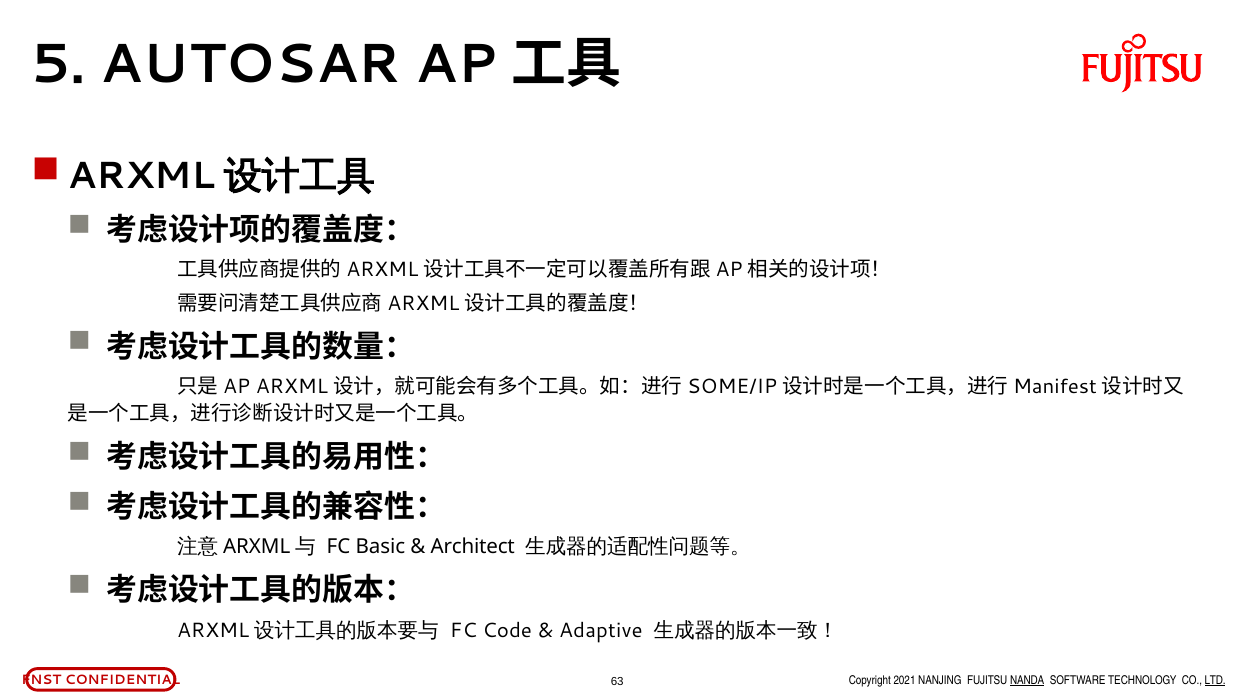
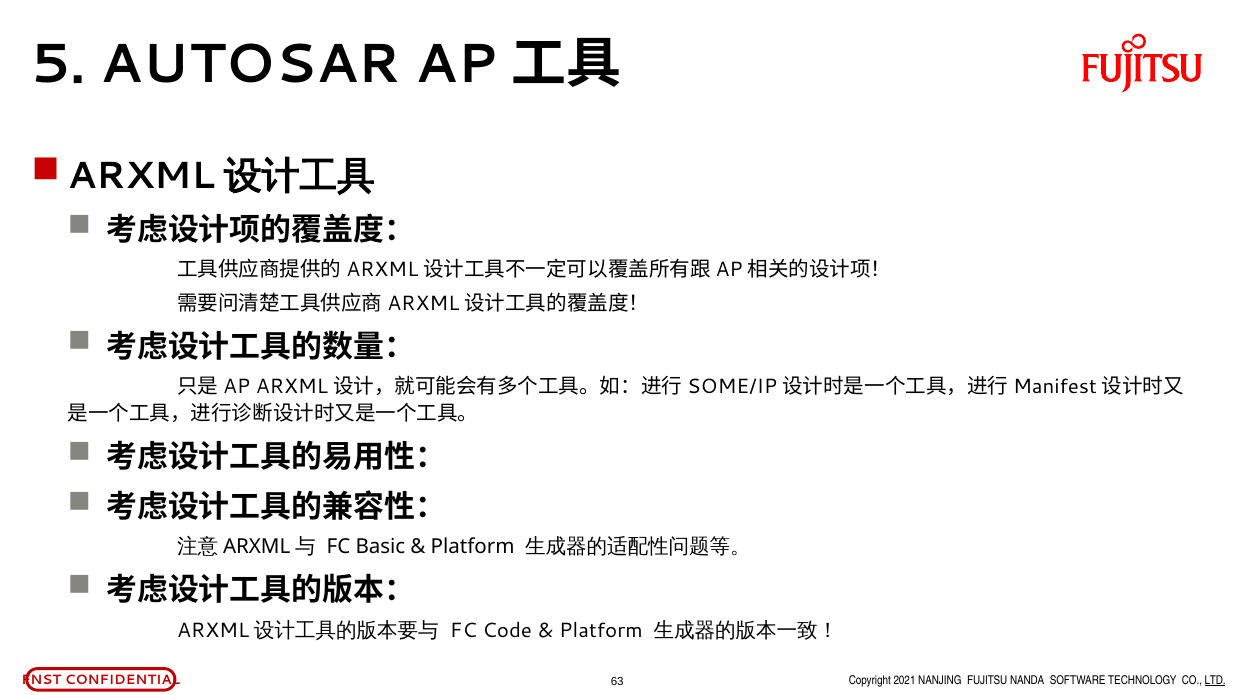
Architect: Architect -> Platform (473, 547)
Adaptive: Adaptive -> Platform (601, 630)
NANDA underline: present -> none (1027, 680)
